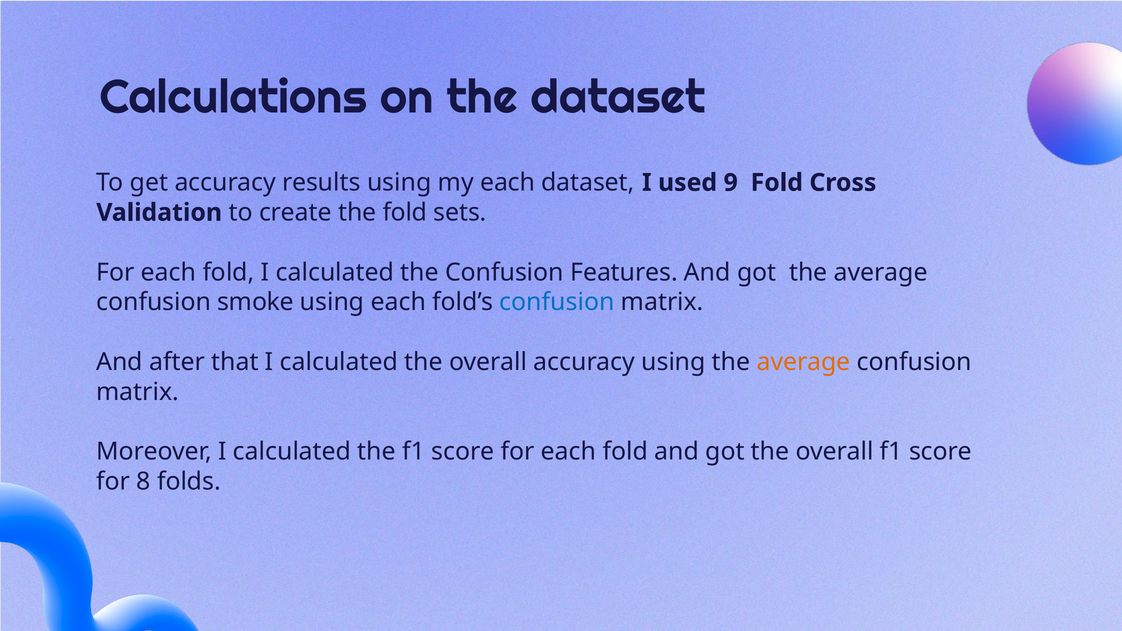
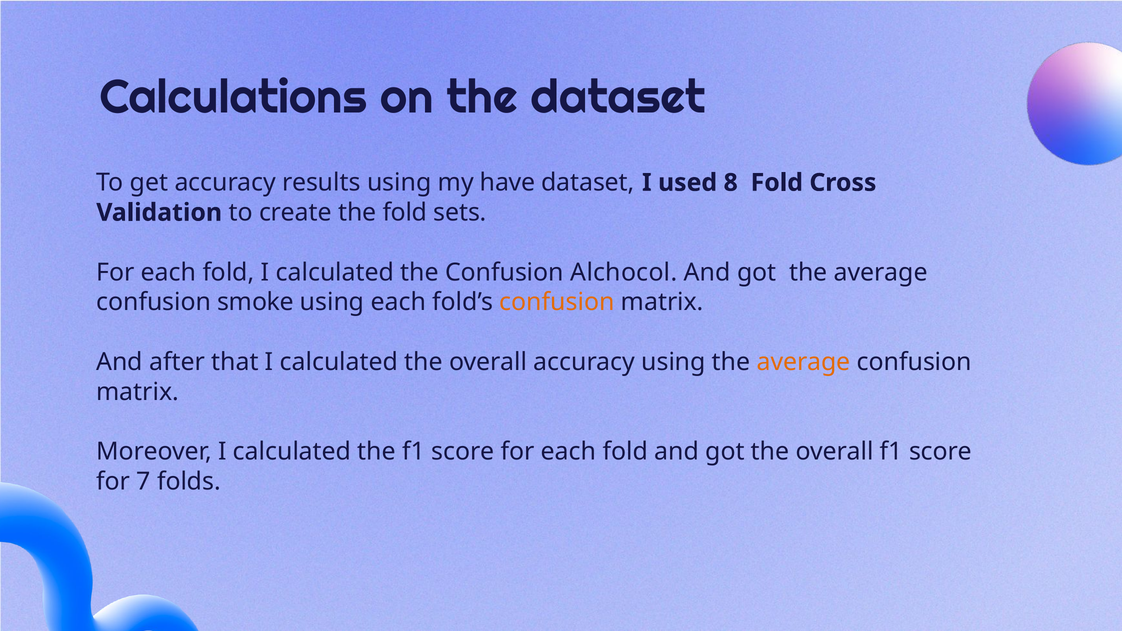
my each: each -> have (508, 183)
9: 9 -> 8 (731, 183)
Features: Features -> Alchocol (624, 272)
confusion colour: blue -> orange (557, 302)
8: 8 -> 7 (144, 482)
